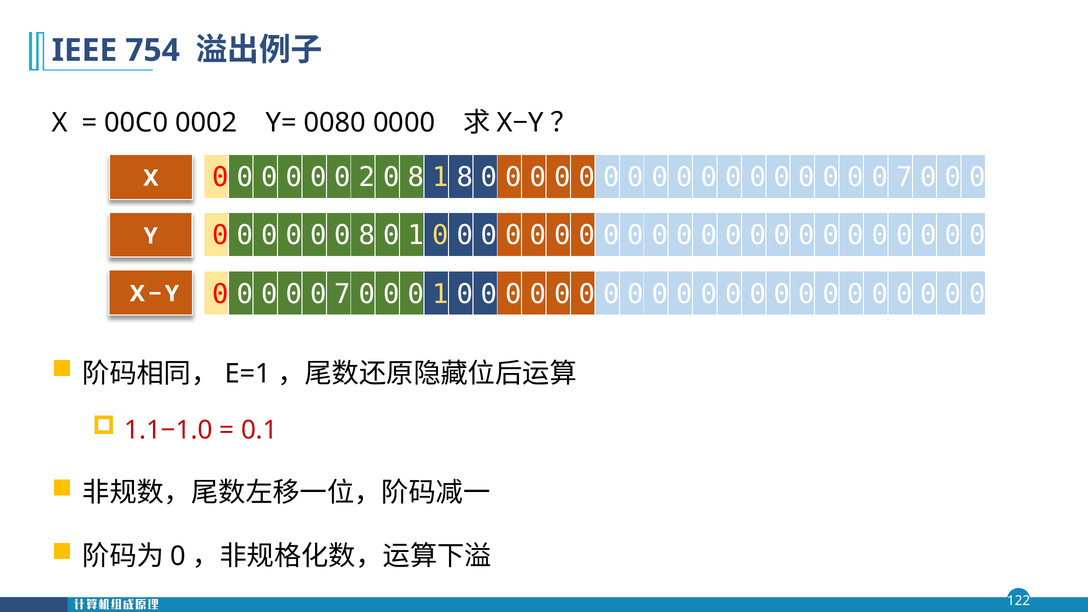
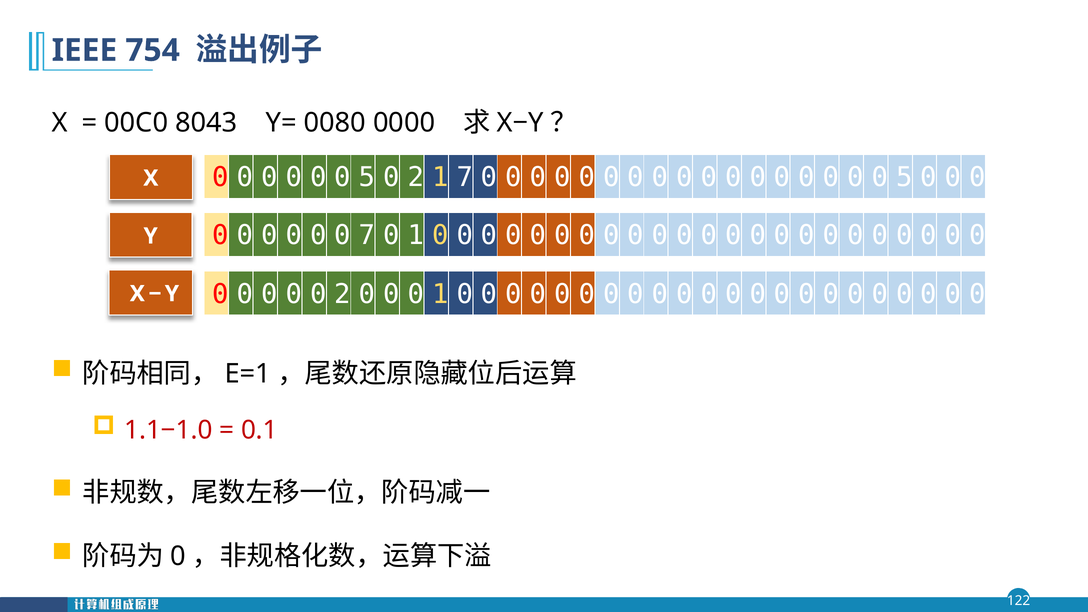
0002: 0002 -> 8043 (206, 123)
2: 2 -> 5 (367, 177)
8: 8 -> 2 (416, 177)
1 8: 8 -> 7 (465, 177)
7: 7 -> 5 (904, 177)
0 0 8: 8 -> 7 (367, 235)
7: 7 -> 2 (343, 294)
